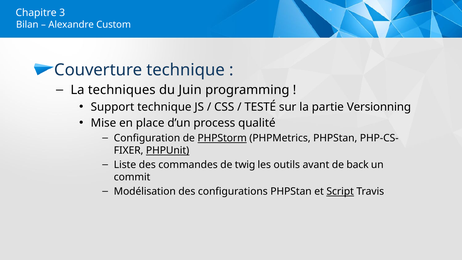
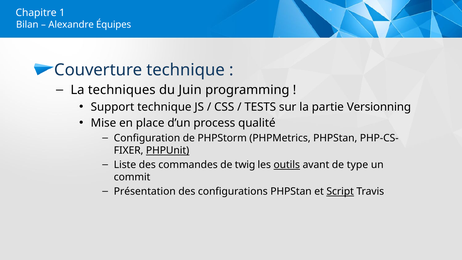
3: 3 -> 1 (62, 13)
Custom: Custom -> Équipes (114, 25)
TESTÉ: TESTÉ -> TESTS (260, 107)
PHPStorm underline: present -> none (222, 138)
outils underline: none -> present (287, 165)
back: back -> type (357, 165)
Modélisation: Modélisation -> Présentation (145, 191)
